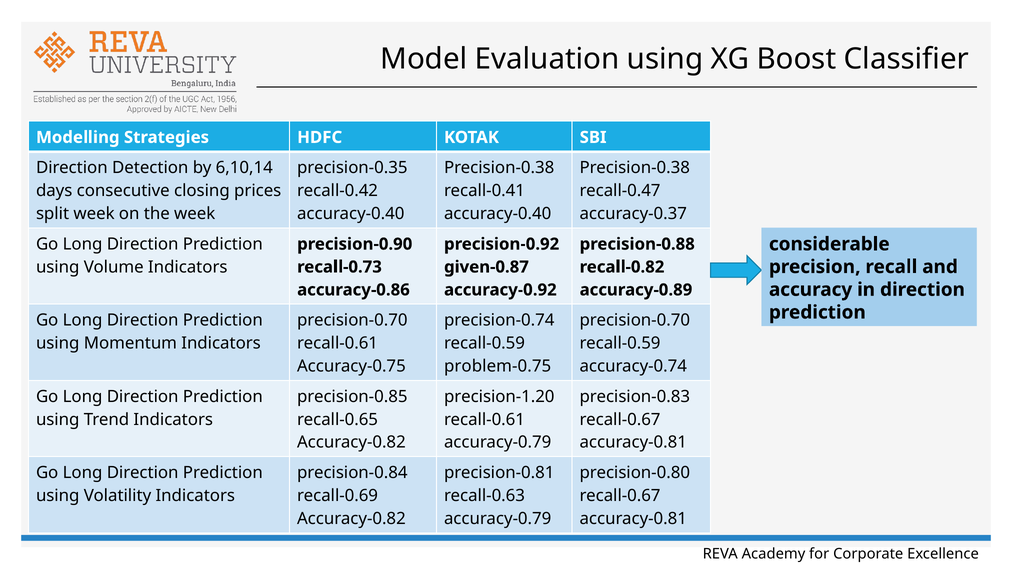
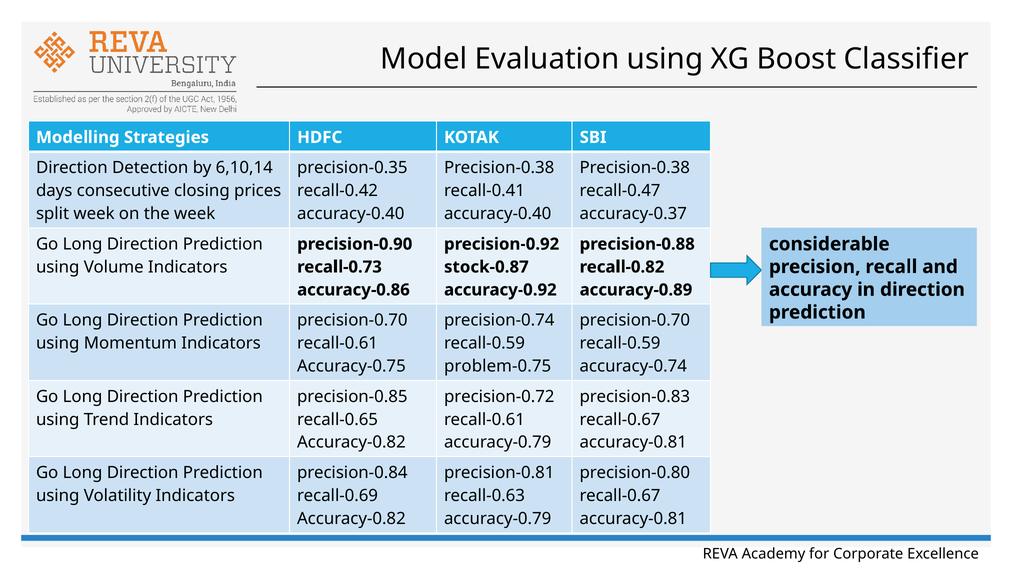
given-0.87: given-0.87 -> stock-0.87 (486, 267)
precision-1.20: precision-1.20 -> precision-0.72 (499, 397)
